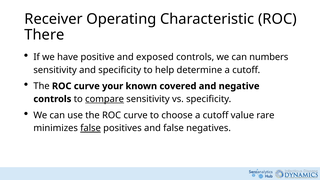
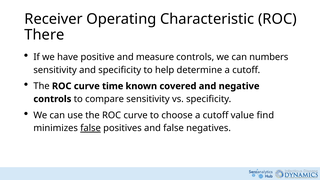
exposed: exposed -> measure (155, 57)
your: your -> time (113, 86)
compare underline: present -> none (105, 99)
rare: rare -> find (265, 115)
